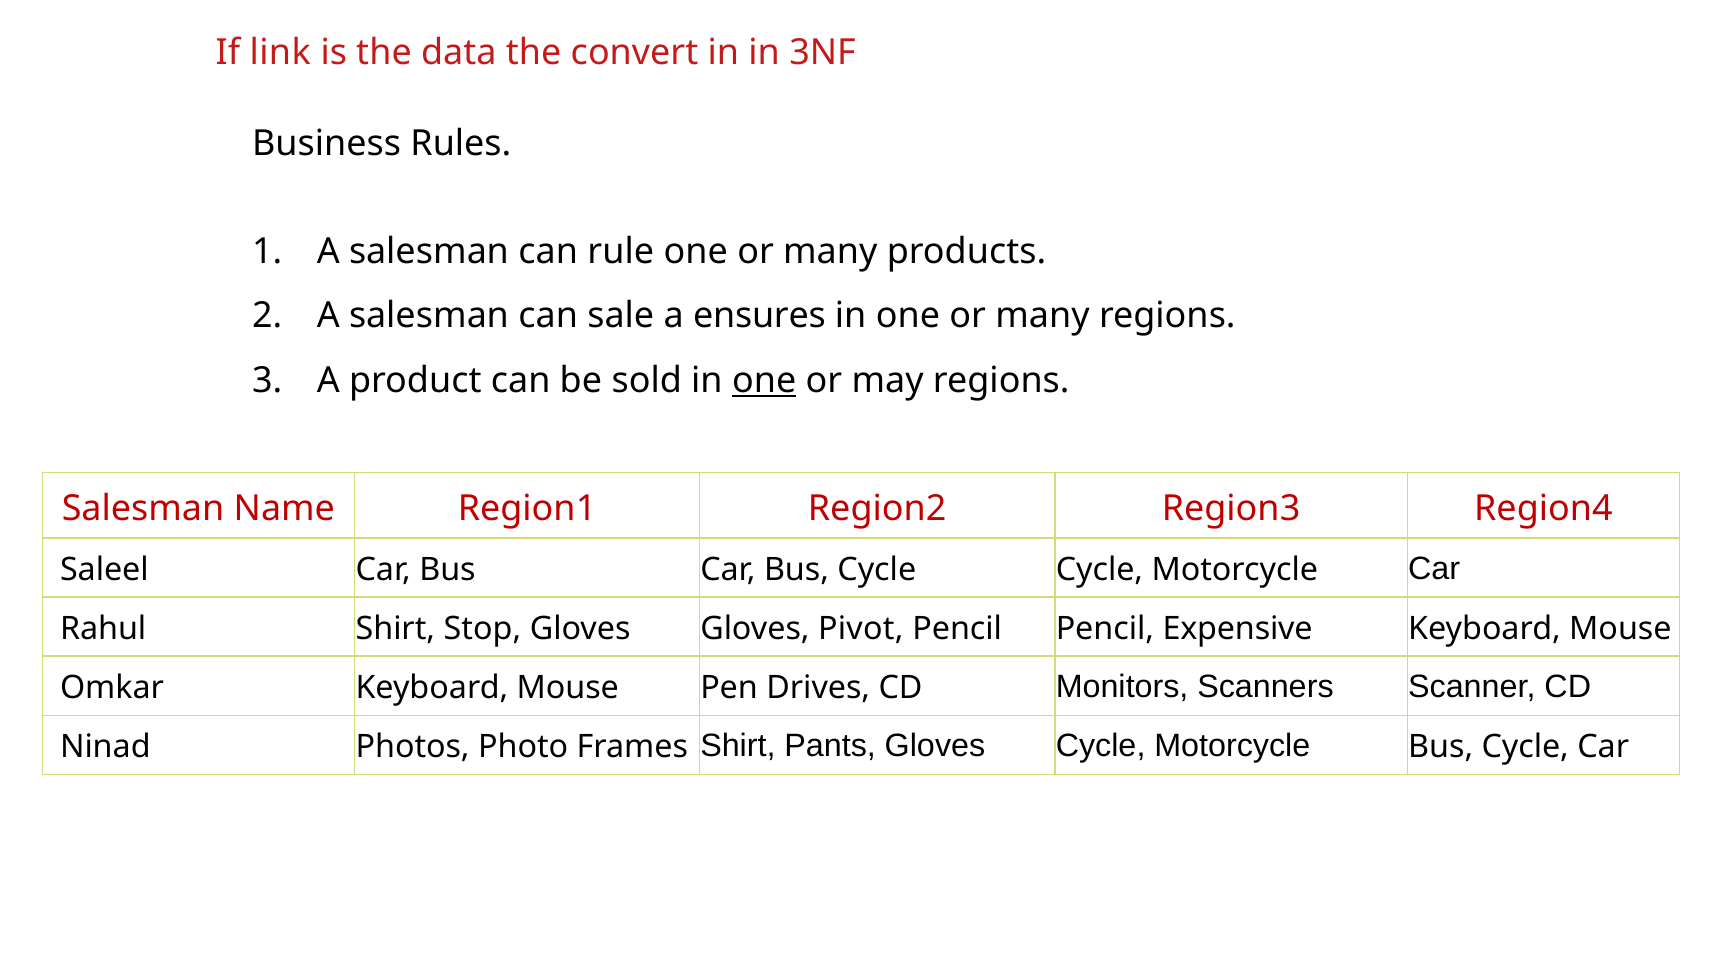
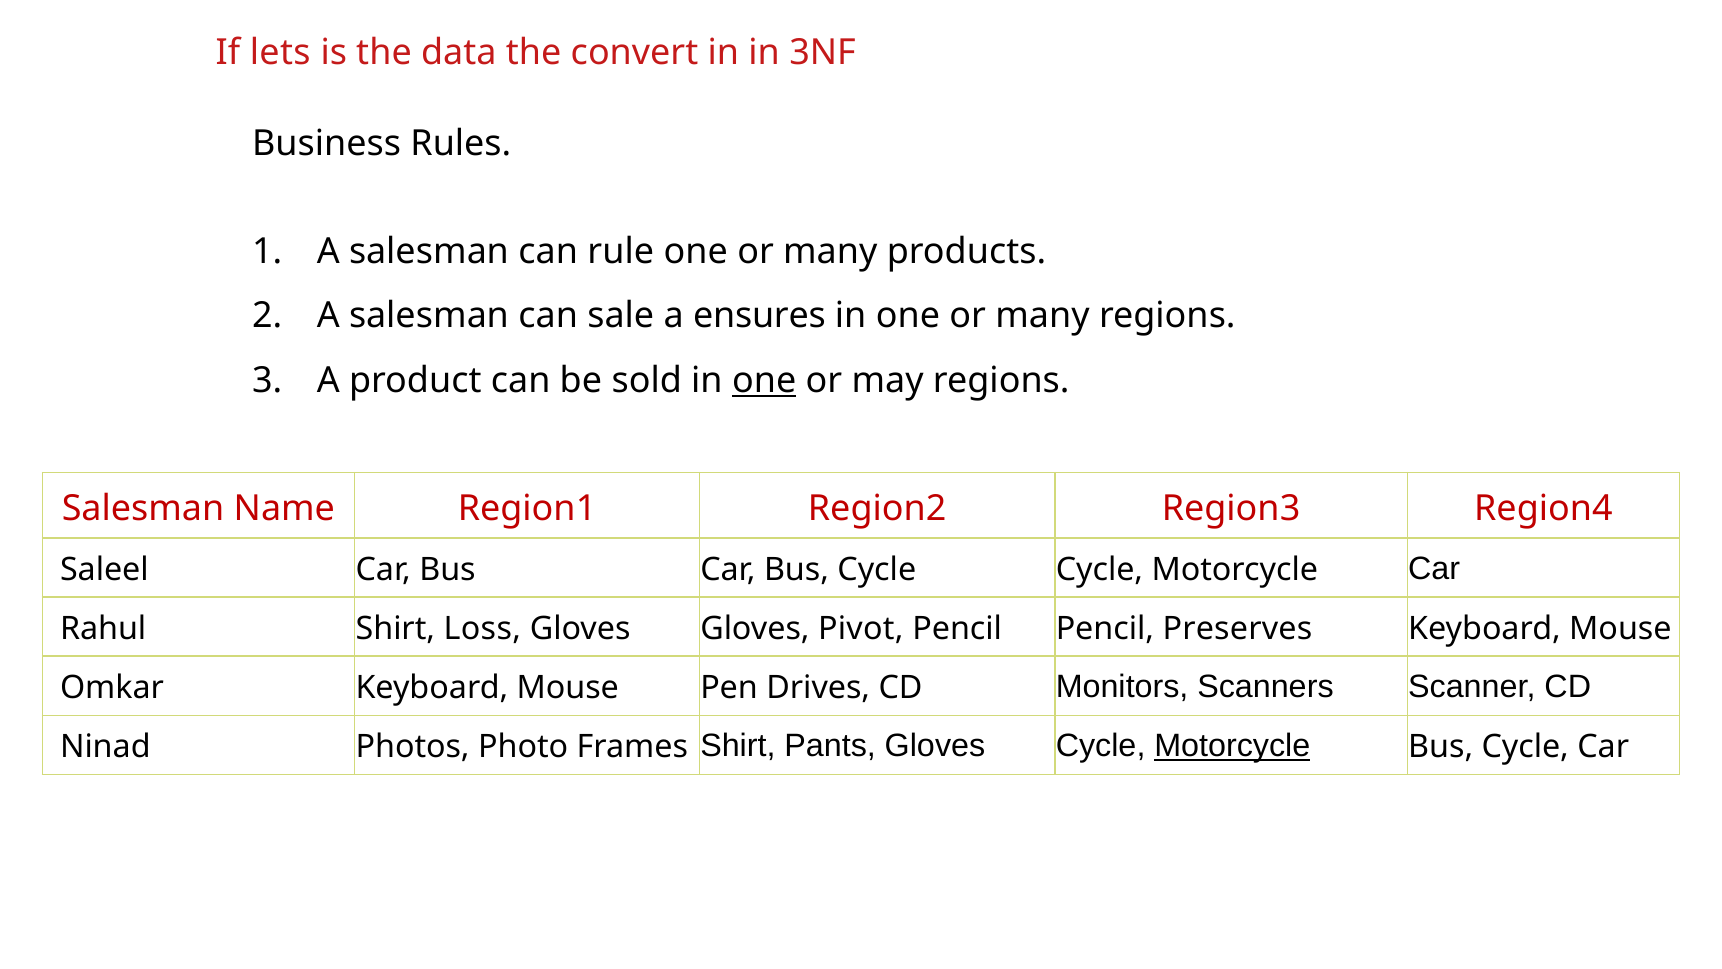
link: link -> lets (280, 53)
Stop: Stop -> Loss (482, 629)
Expensive: Expensive -> Preserves (1237, 629)
Motorcycle underline: none -> present (1232, 746)
